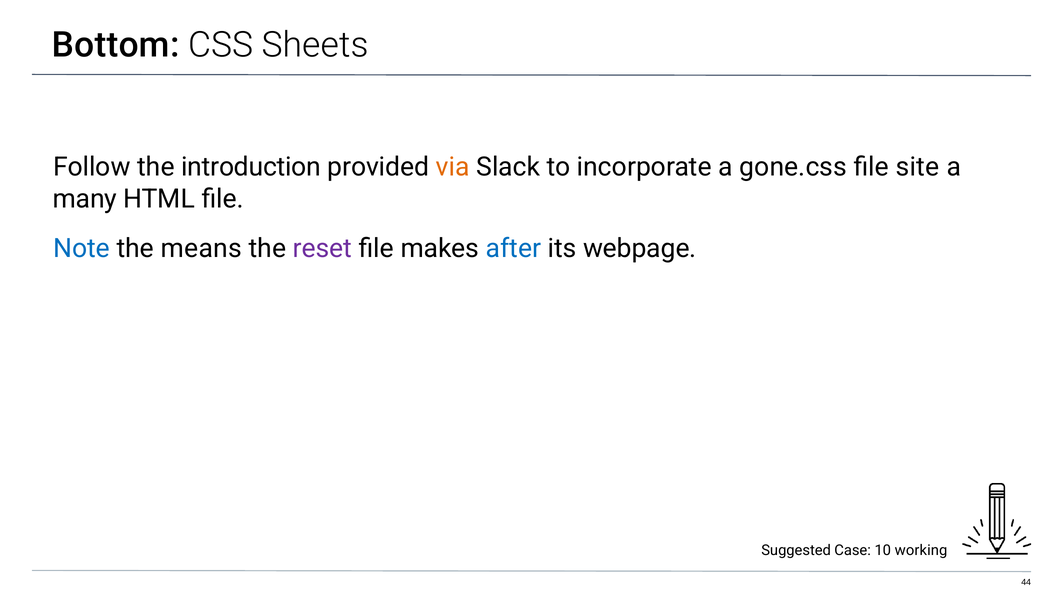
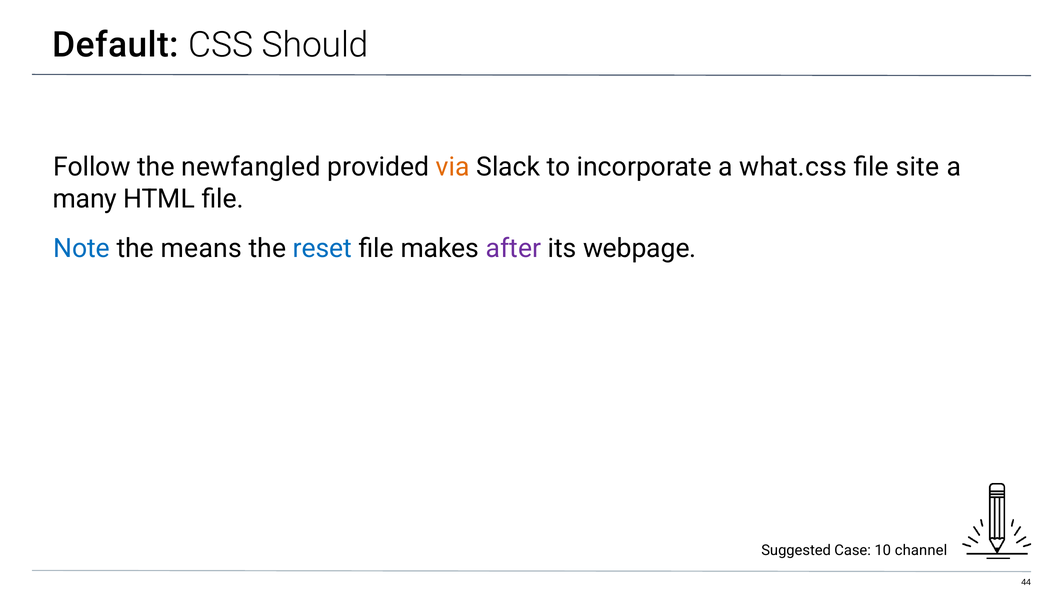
Bottom: Bottom -> Default (115, 45)
Sheets: Sheets -> Should (315, 45)
introduction: introduction -> newfangled (251, 167)
gone.css: gone.css -> what.css (793, 167)
reset colour: purple -> blue (322, 249)
after colour: blue -> purple (514, 249)
working: working -> channel (921, 551)
